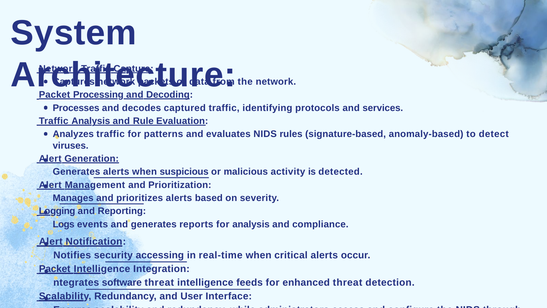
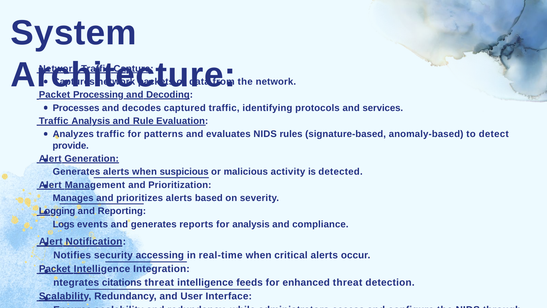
viruses: viruses -> provide (71, 145)
software: software -> citations (122, 282)
